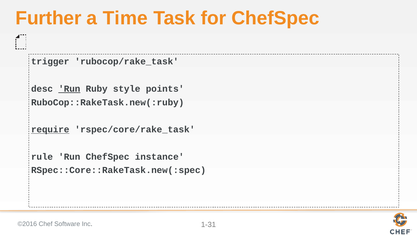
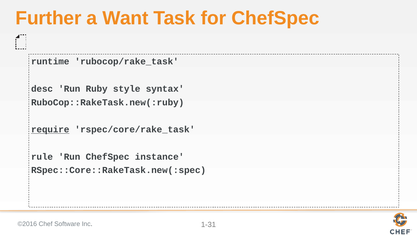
Time: Time -> Want (125, 18)
trigger: trigger -> runtime (50, 62)
Run underline: present -> none (69, 89)
points: points -> syntax (165, 89)
